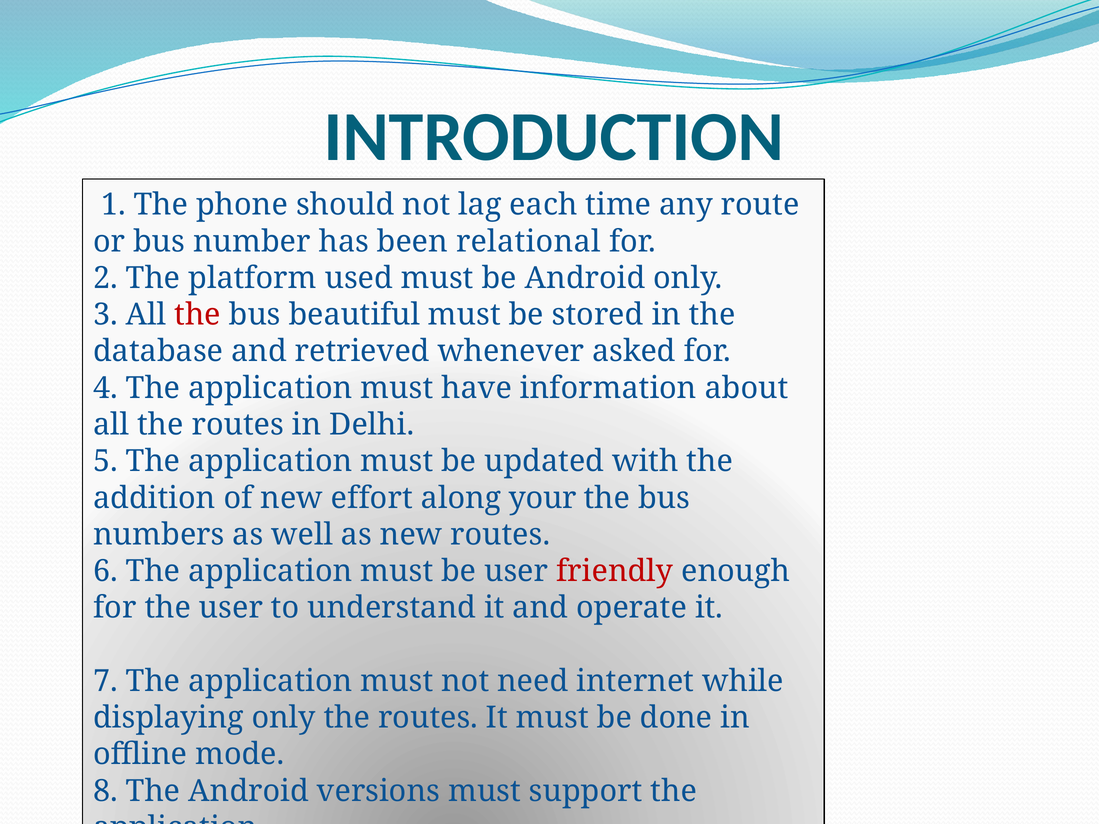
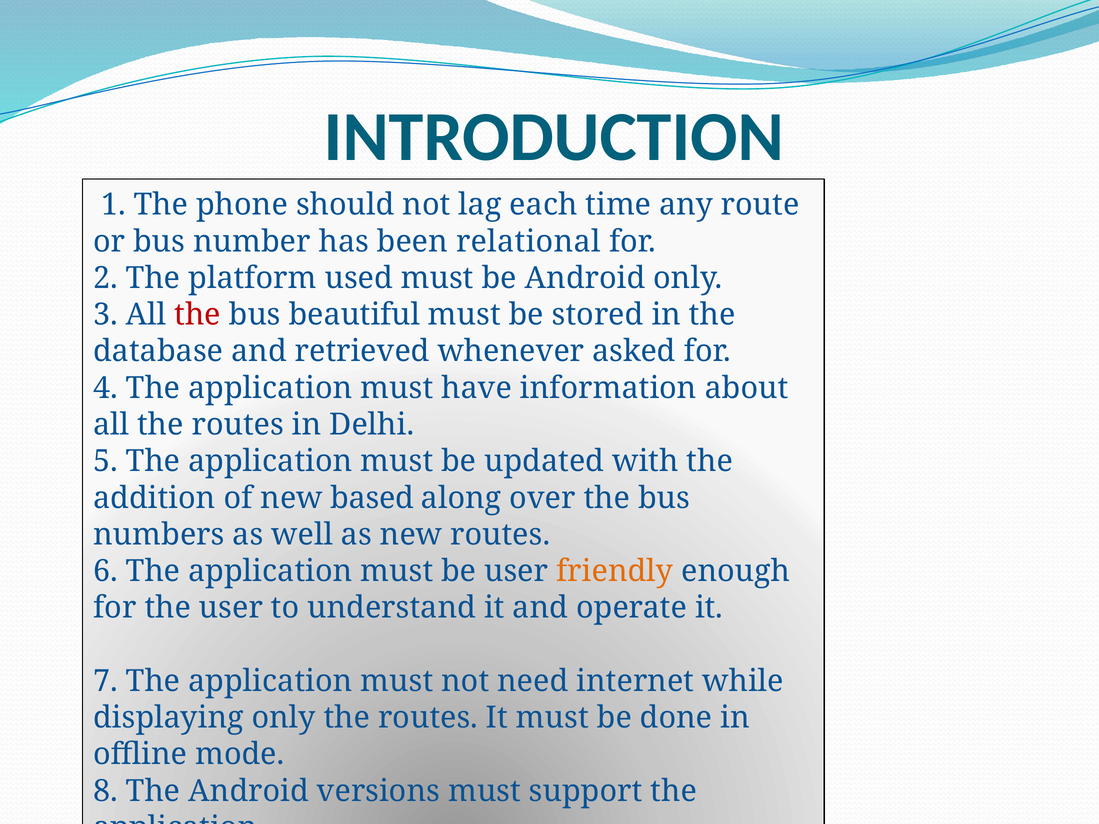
effort: effort -> based (372, 498)
your: your -> over (542, 498)
friendly colour: red -> orange (615, 571)
